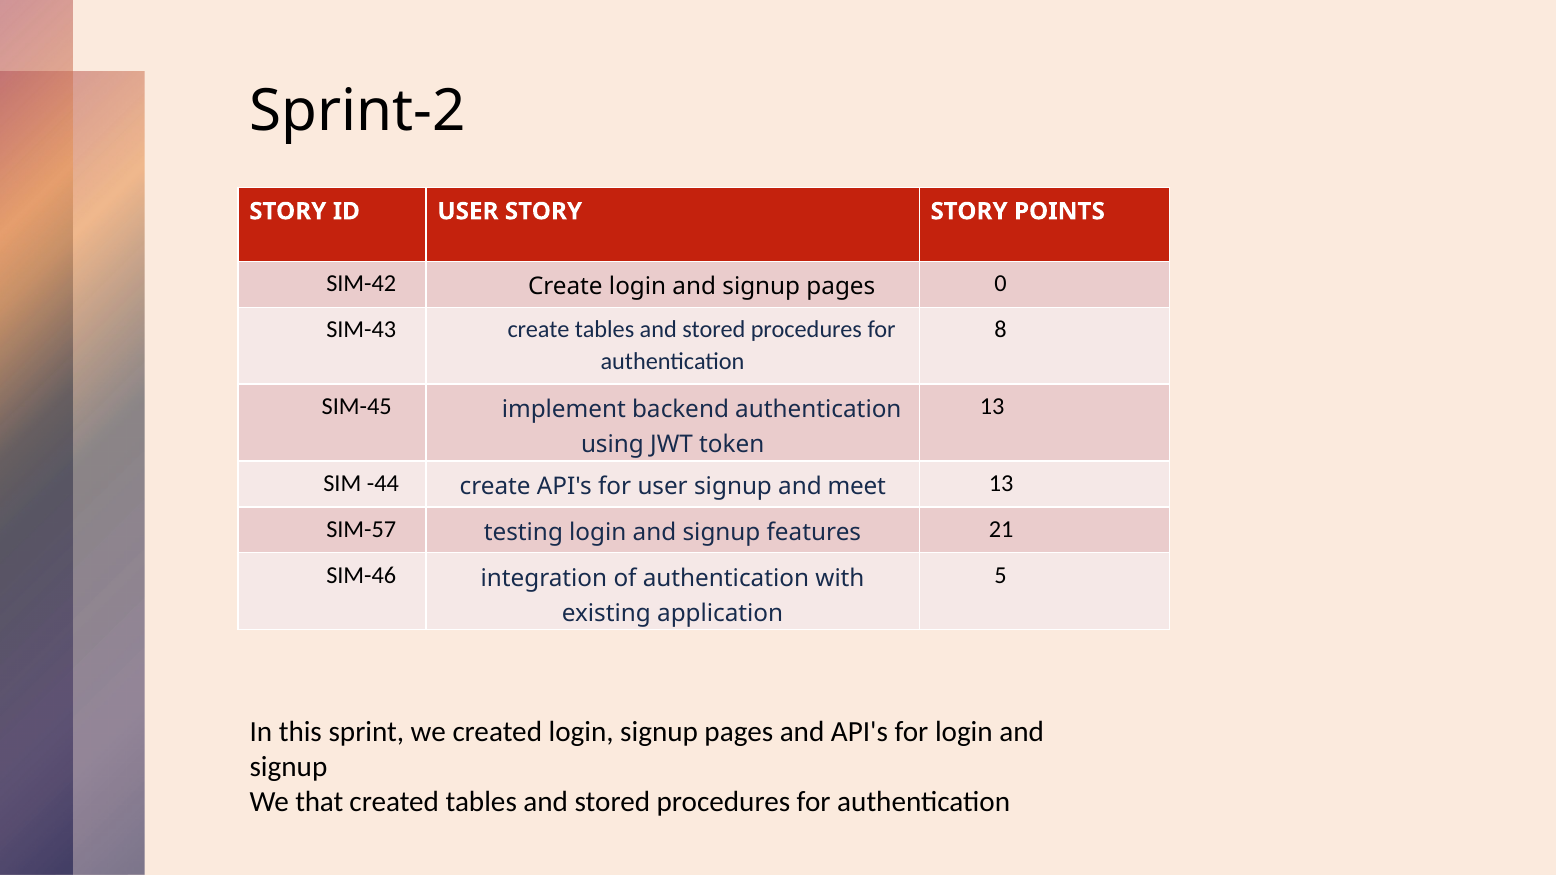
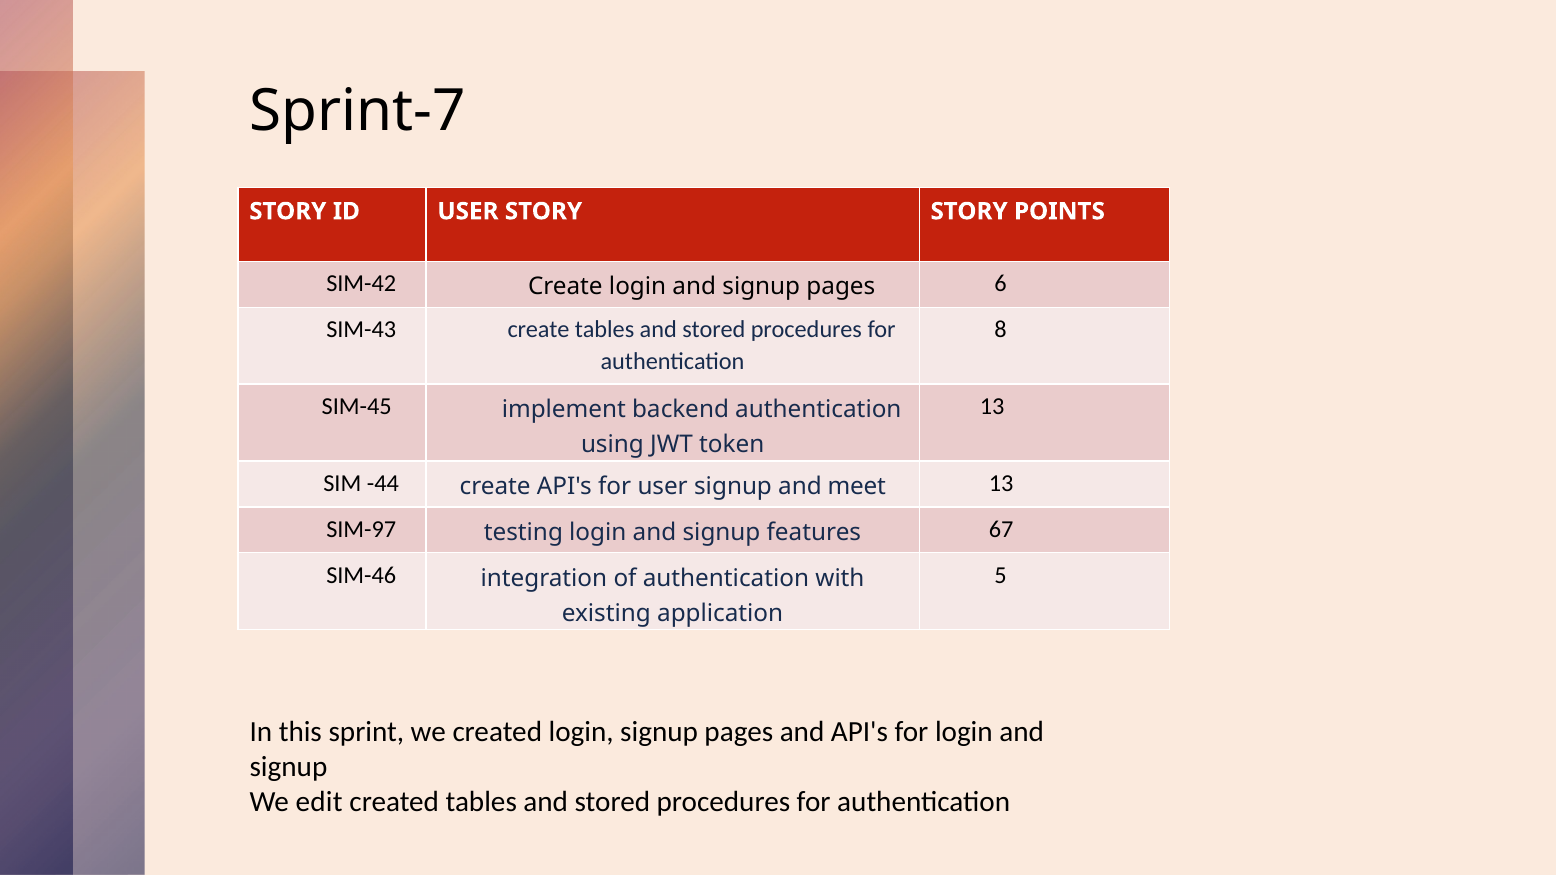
Sprint-2: Sprint-2 -> Sprint-7 (357, 111)
0: 0 -> 6 (1000, 284)
SIM-57: SIM-57 -> SIM-97 (361, 529)
21: 21 -> 67 (1001, 529)
that: that -> edit (319, 802)
